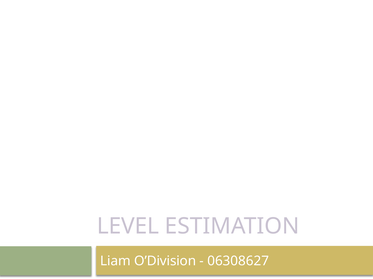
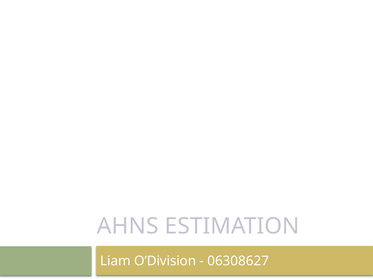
LEVEL: LEVEL -> AHNS (128, 227)
